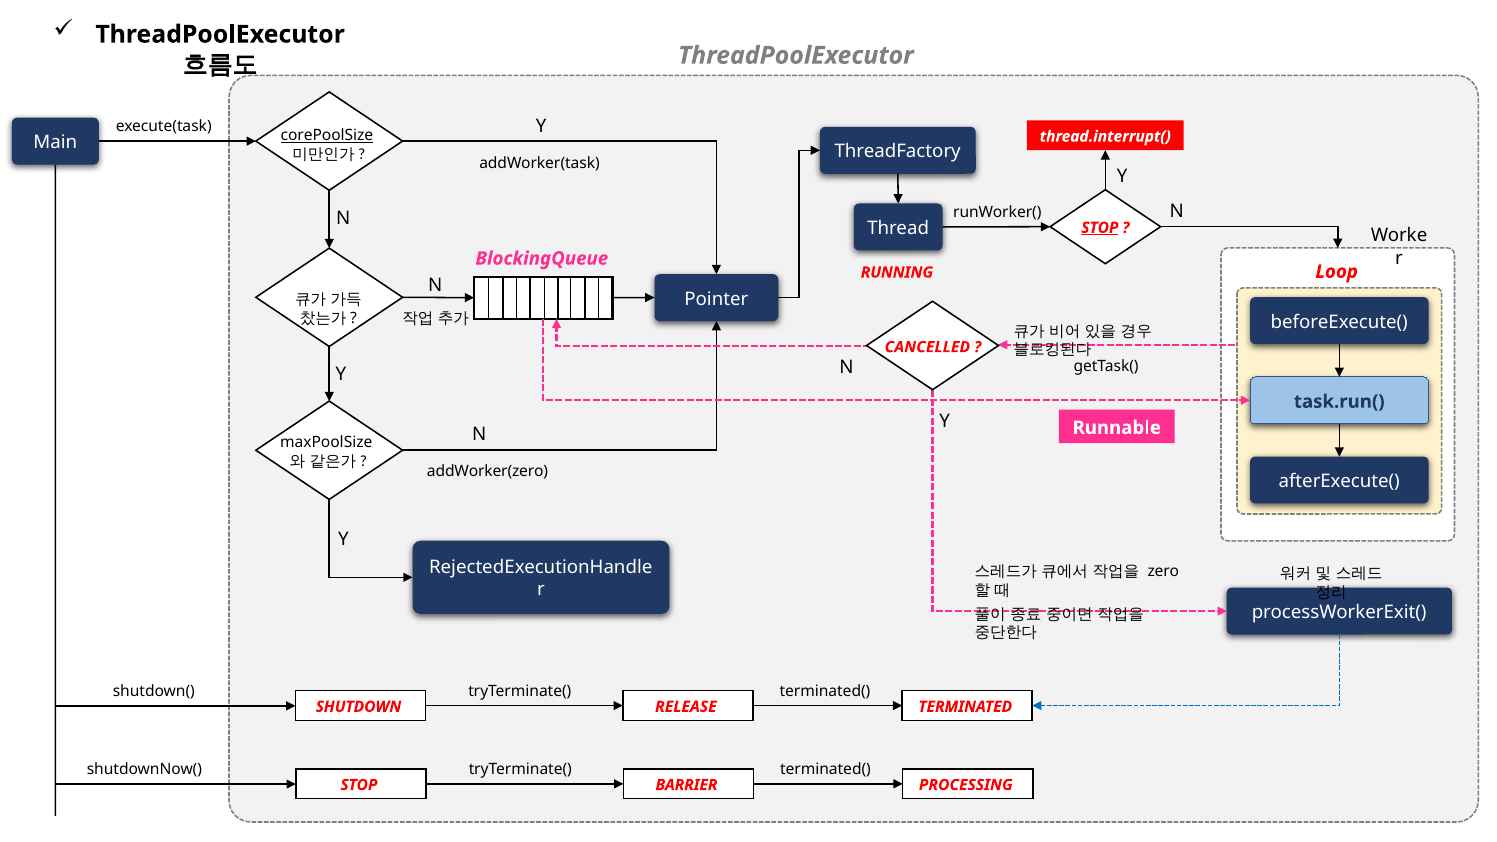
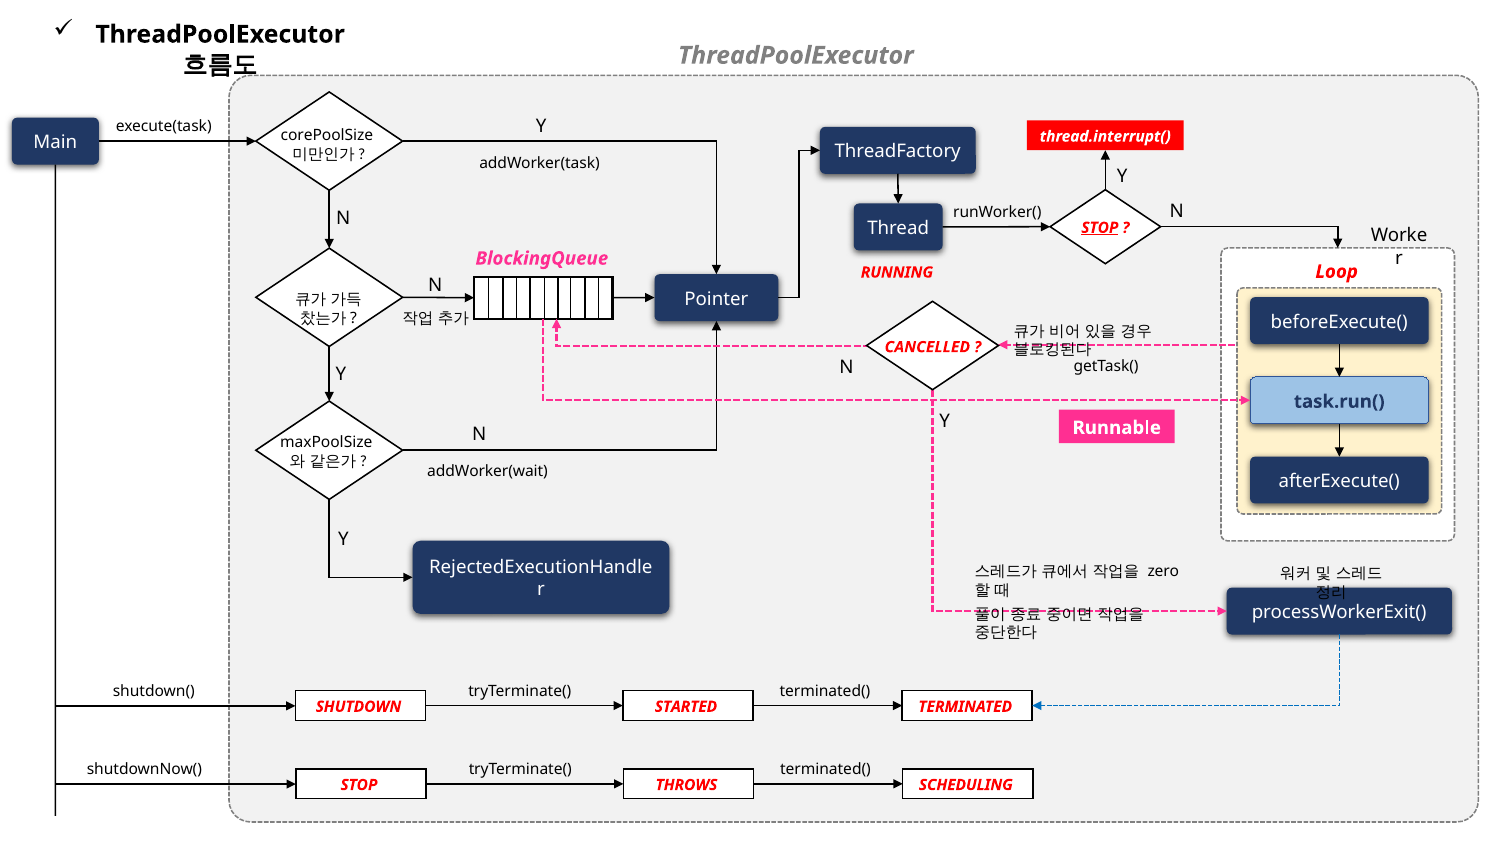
corePoolSize underline: present -> none (327, 136)
addWorker(zero: addWorker(zero -> addWorker(wait (488, 471)
RELEASE: RELEASE -> STARTED (686, 707)
BARRIER: BARRIER -> THROWS (686, 785)
PROCESSING: PROCESSING -> SCHEDULING (966, 785)
